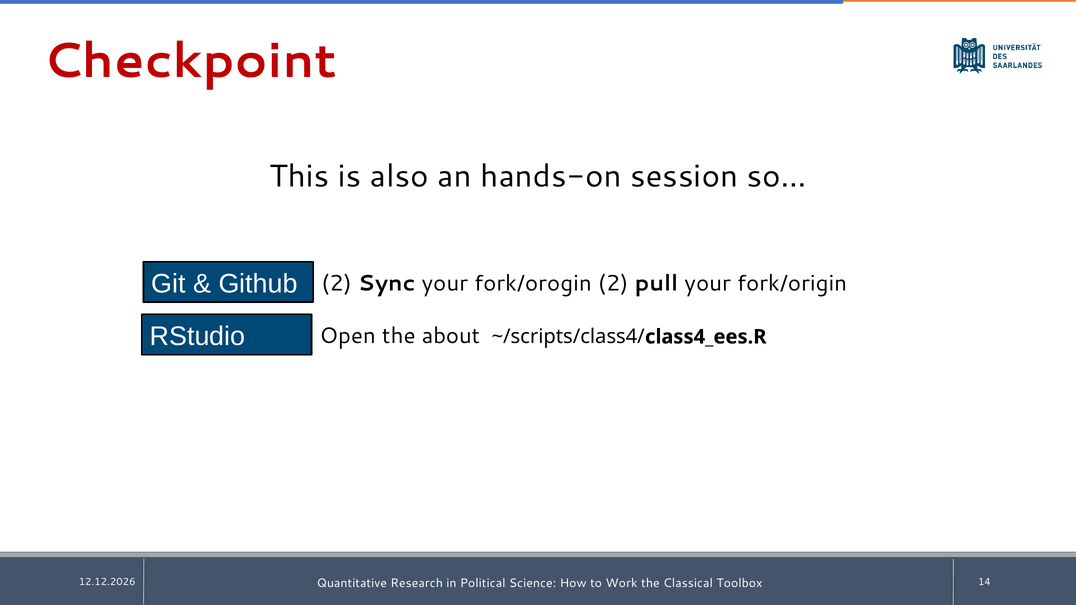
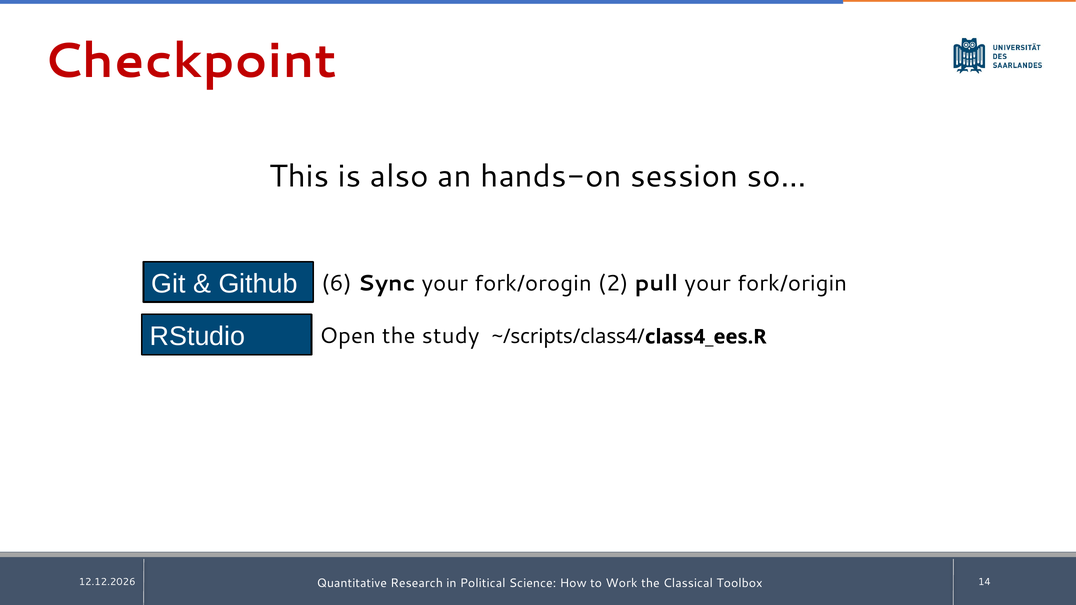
Github 2: 2 -> 6 (337, 284)
about: about -> study (451, 336)
